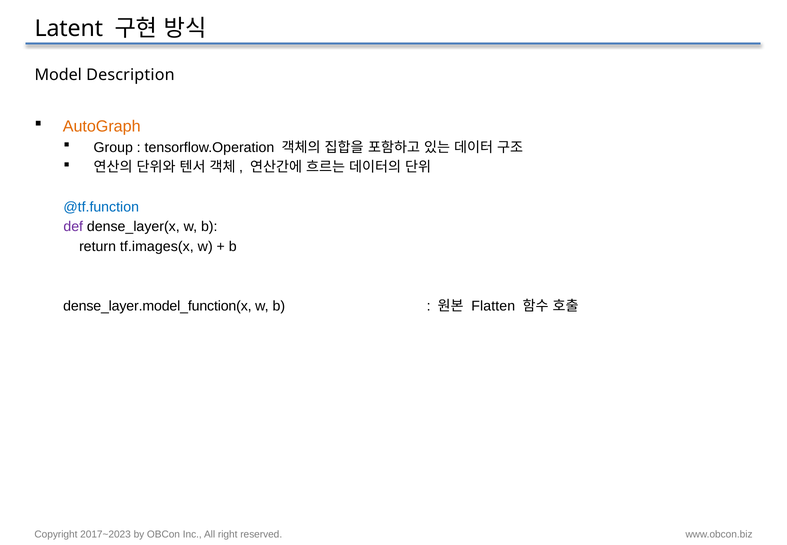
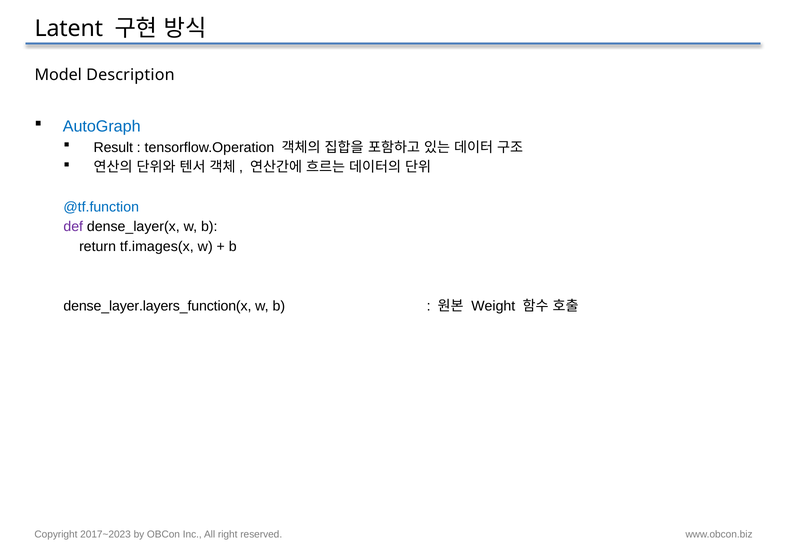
AutoGraph colour: orange -> blue (102, 127)
Group: Group -> Result (113, 147)
dense_layer.model_function(x: dense_layer.model_function(x -> dense_layer.layers_function(x (157, 306)
Flatten: Flatten -> Weight (493, 306)
